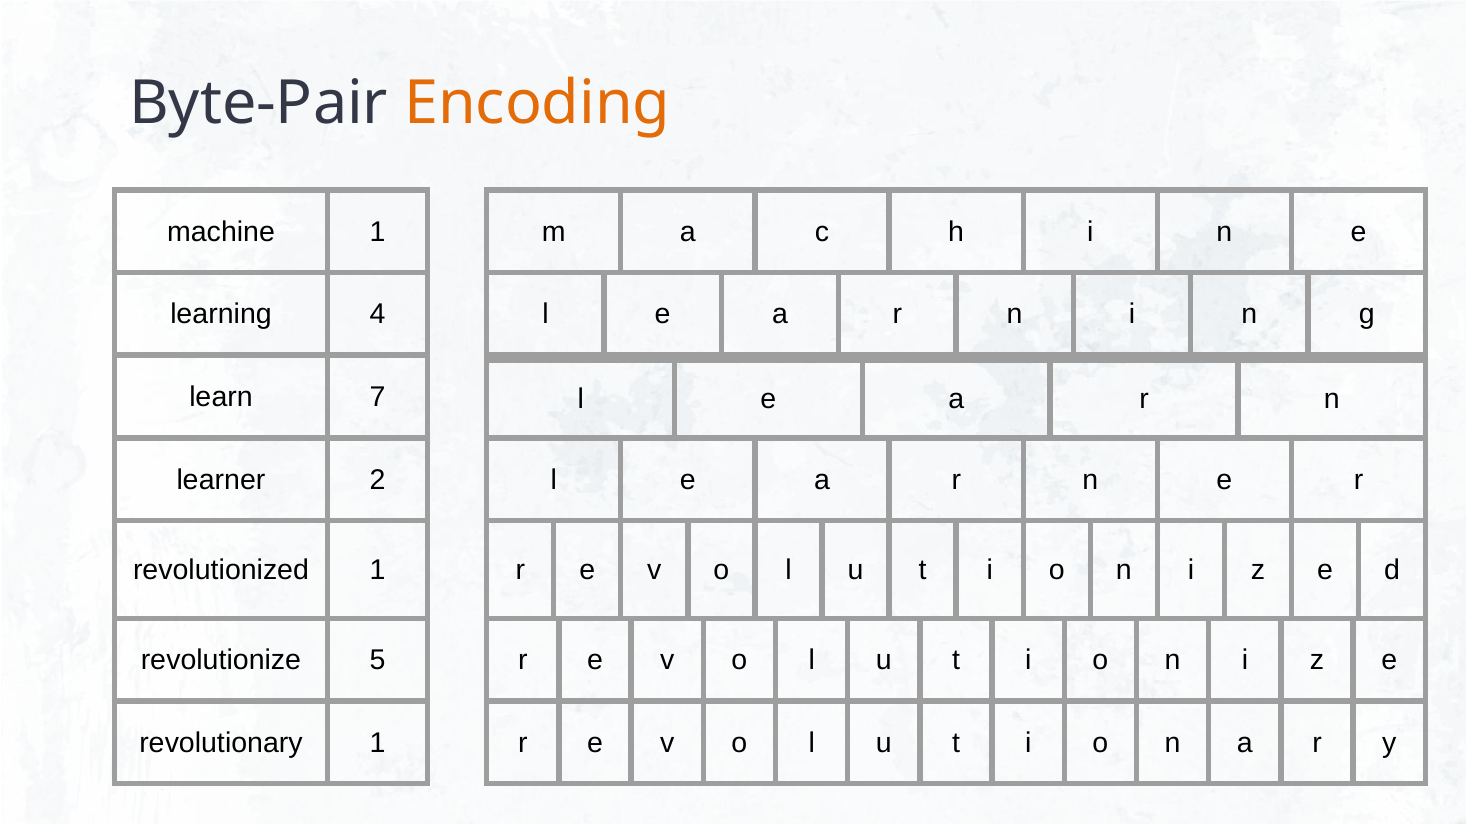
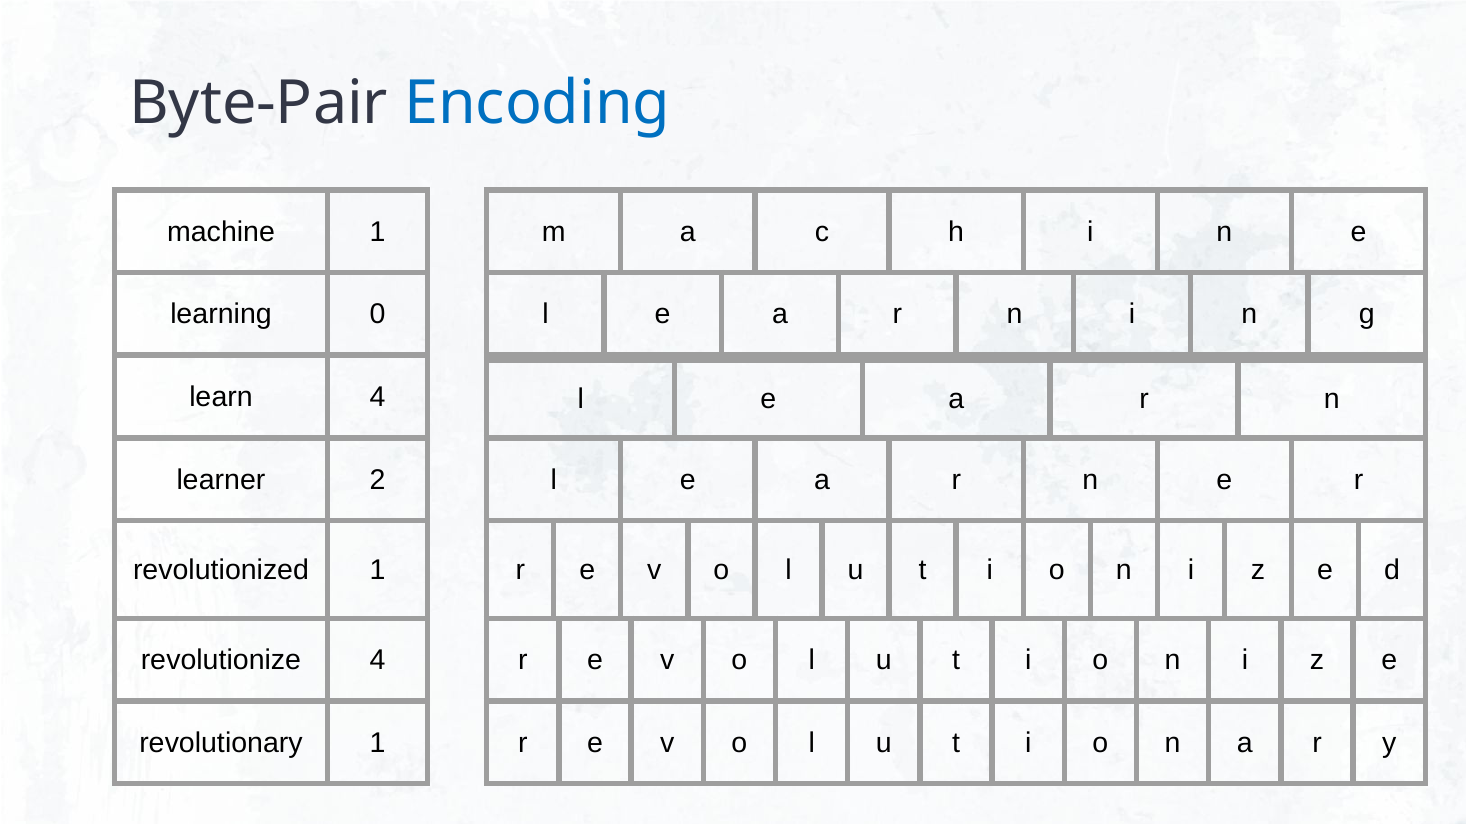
Encoding colour: orange -> blue (537, 103)
4: 4 -> 0 (378, 315)
learn 7: 7 -> 4 (378, 397)
revolutionize 5: 5 -> 4 (378, 661)
